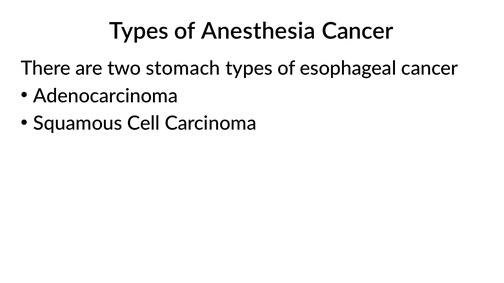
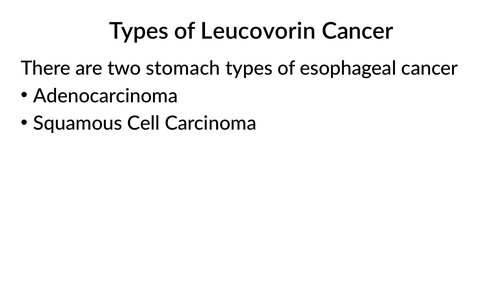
Anesthesia: Anesthesia -> Leucovorin (258, 31)
